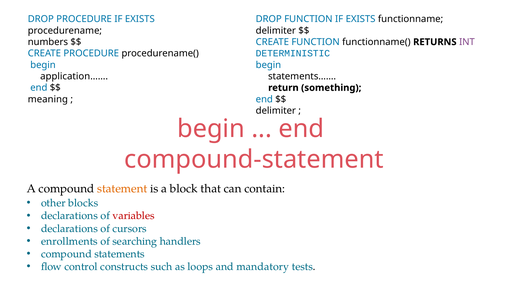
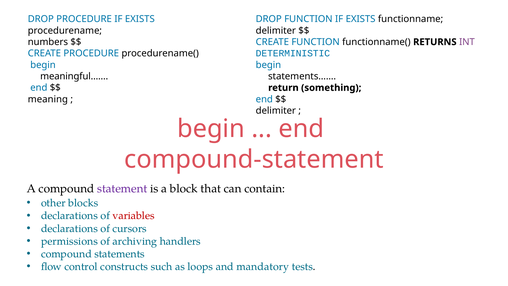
application……: application…… -> meaningful…… (74, 76)
statement colour: orange -> purple (122, 188)
enrollments: enrollments -> permissions (69, 241)
searching: searching -> archiving (135, 241)
